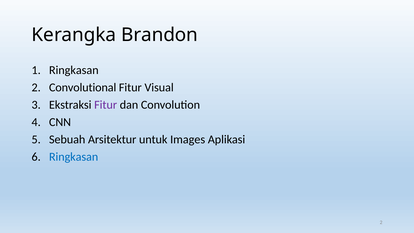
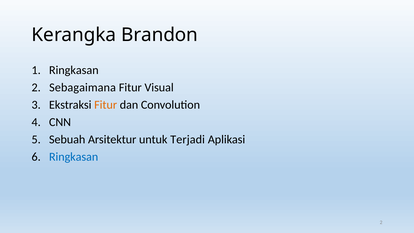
Convolutional: Convolutional -> Sebagaimana (83, 87)
Fitur colour: purple -> orange (106, 105)
Images: Images -> Terjadi (188, 139)
